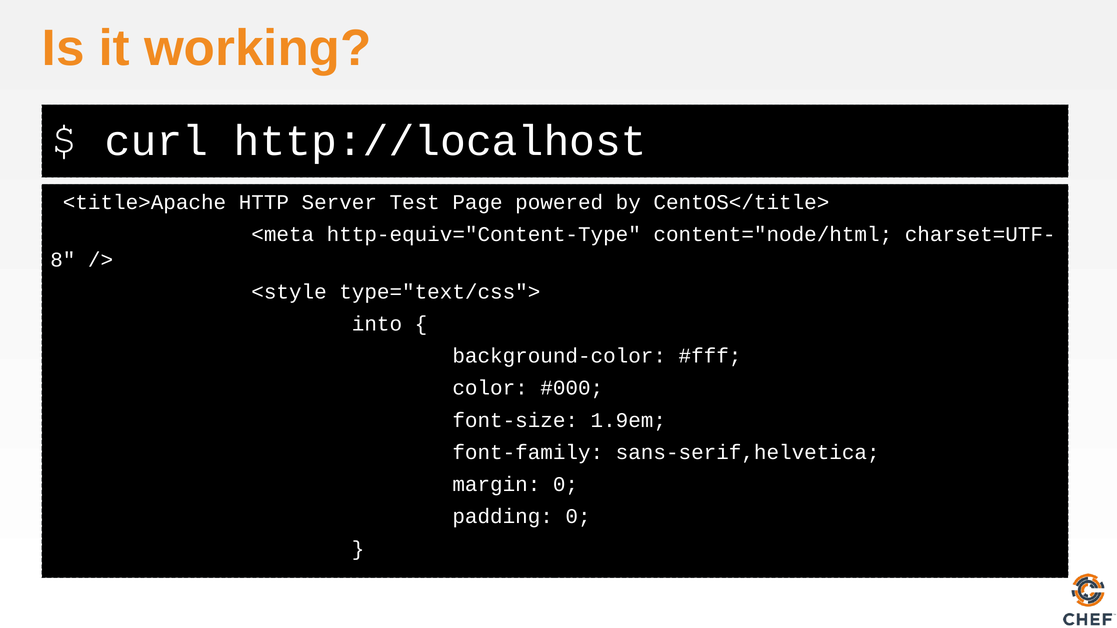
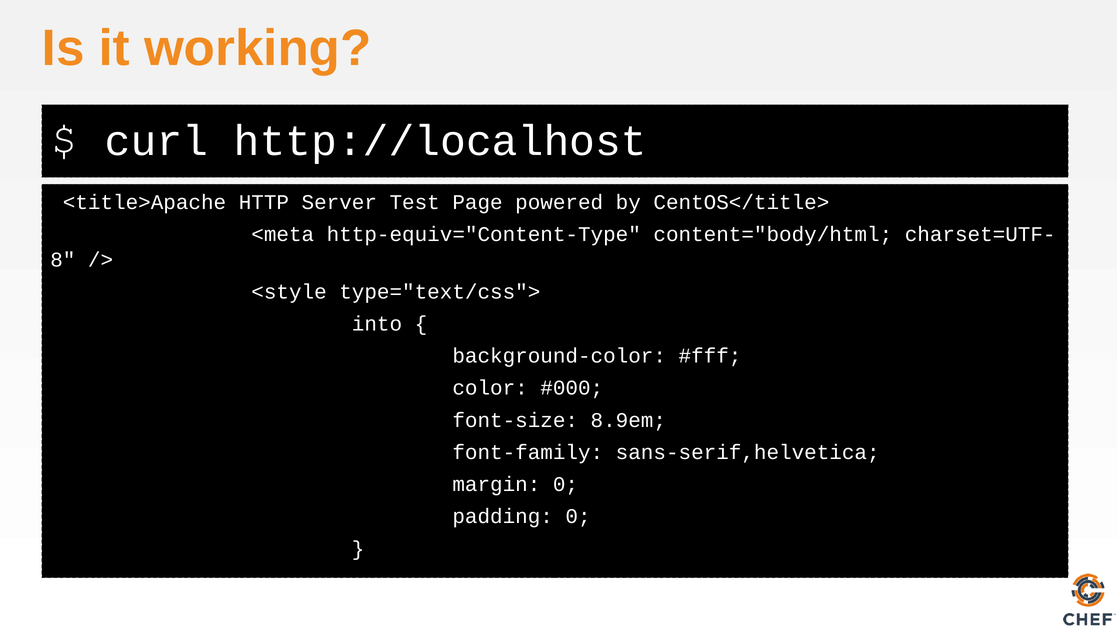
content="node/html: content="node/html -> content="body/html (773, 235)
1.9em: 1.9em -> 8.9em (628, 420)
